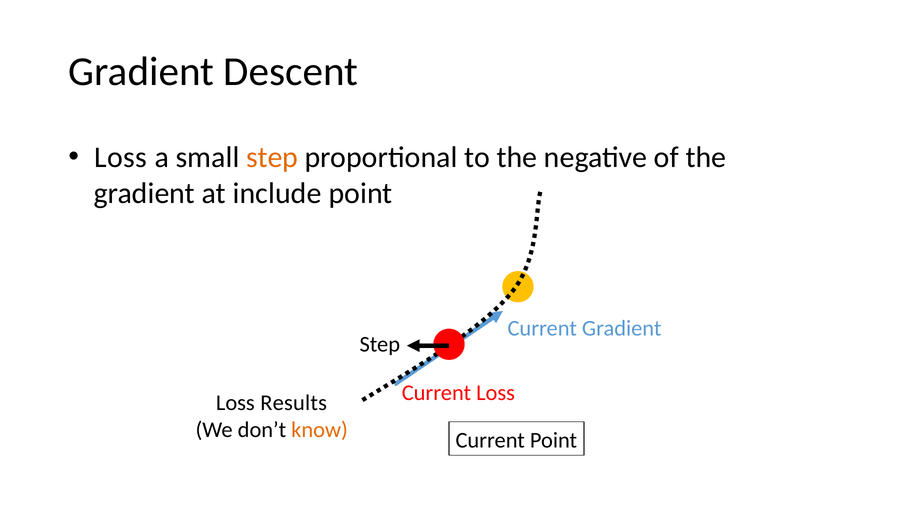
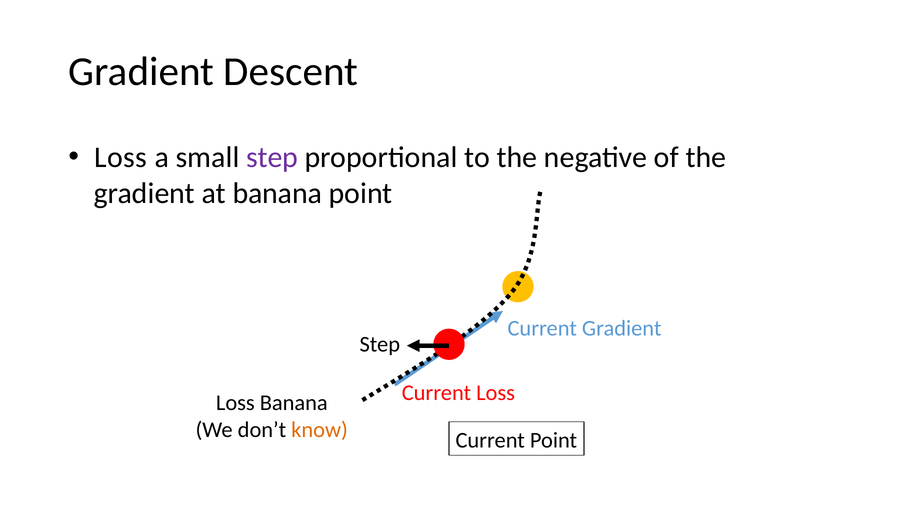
step colour: orange -> purple (272, 158)
at include: include -> banana (277, 193)
Loss Results: Results -> Banana (294, 403)
